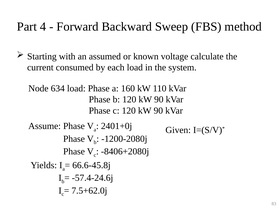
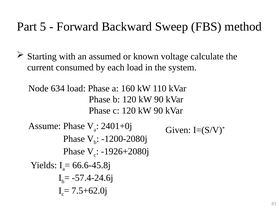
4: 4 -> 5 (43, 27)
-8406+2080j: -8406+2080j -> -1926+2080j (125, 152)
